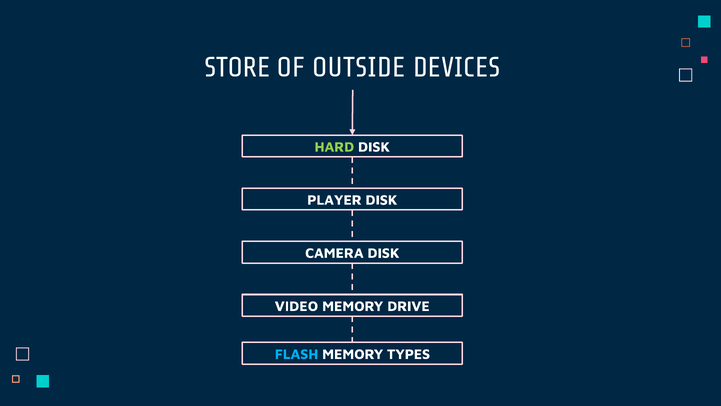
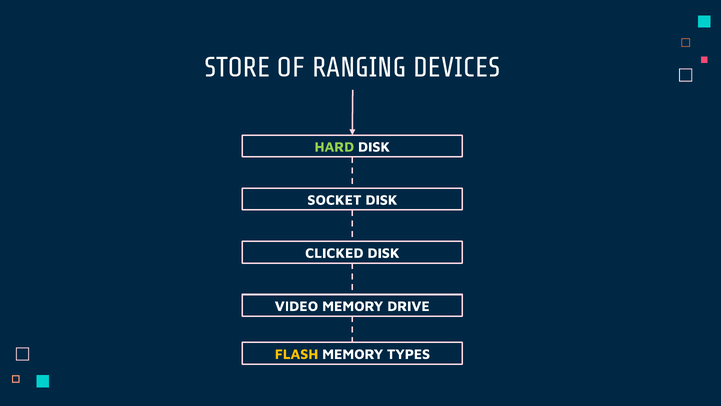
OUTSIDE: OUTSIDE -> RANGING (359, 68)
PLAYER: PLAYER -> SOCKET (334, 200)
CAMERA: CAMERA -> CLICKED (334, 253)
FLASH colour: light blue -> yellow (297, 354)
